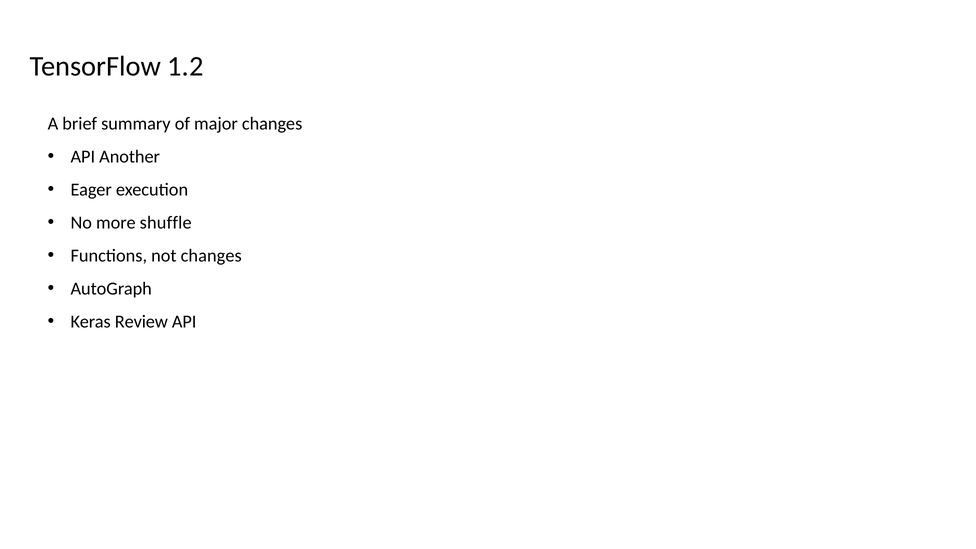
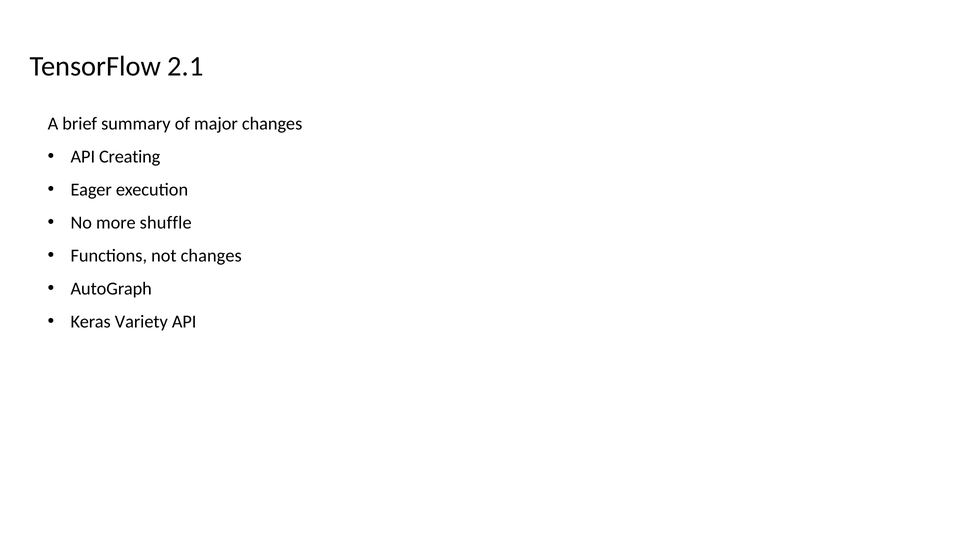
1.2: 1.2 -> 2.1 (185, 66)
Another: Another -> Creating (130, 157)
Review: Review -> Variety (141, 322)
